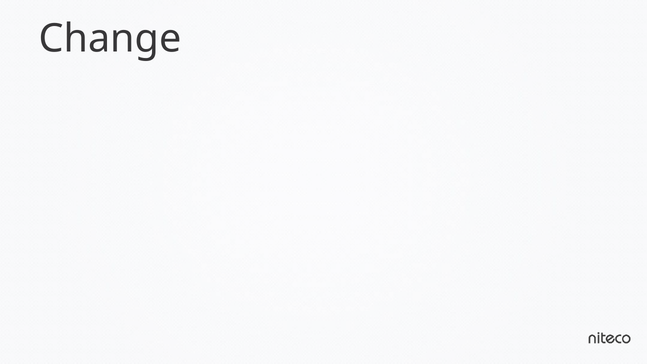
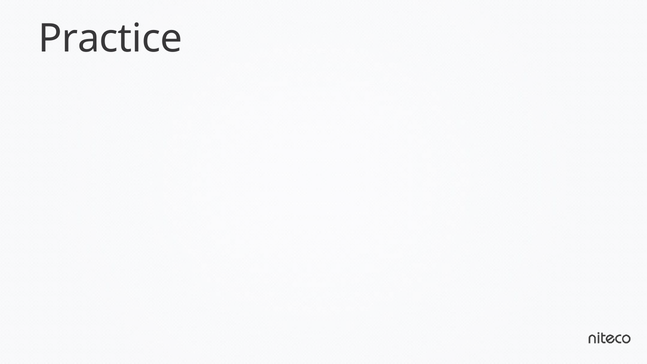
Change: Change -> Practice (110, 39)
